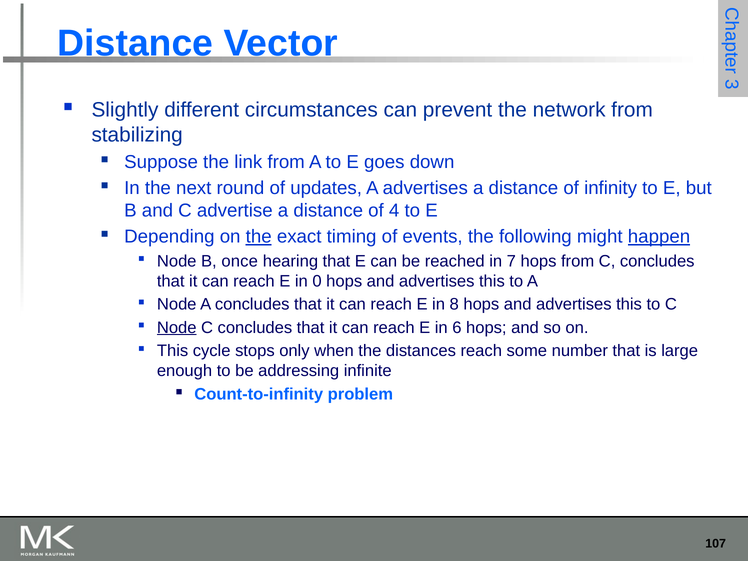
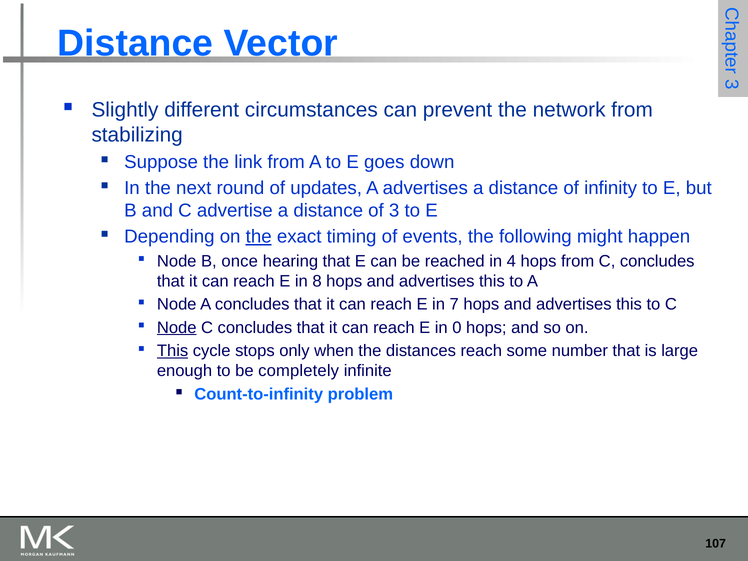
of 4: 4 -> 3 (394, 211)
happen underline: present -> none (659, 237)
7: 7 -> 4 (511, 261)
0: 0 -> 8 (317, 281)
8: 8 -> 7 (454, 304)
6: 6 -> 0 (457, 328)
This underline: none -> present (173, 351)
addressing: addressing -> completely (299, 371)
